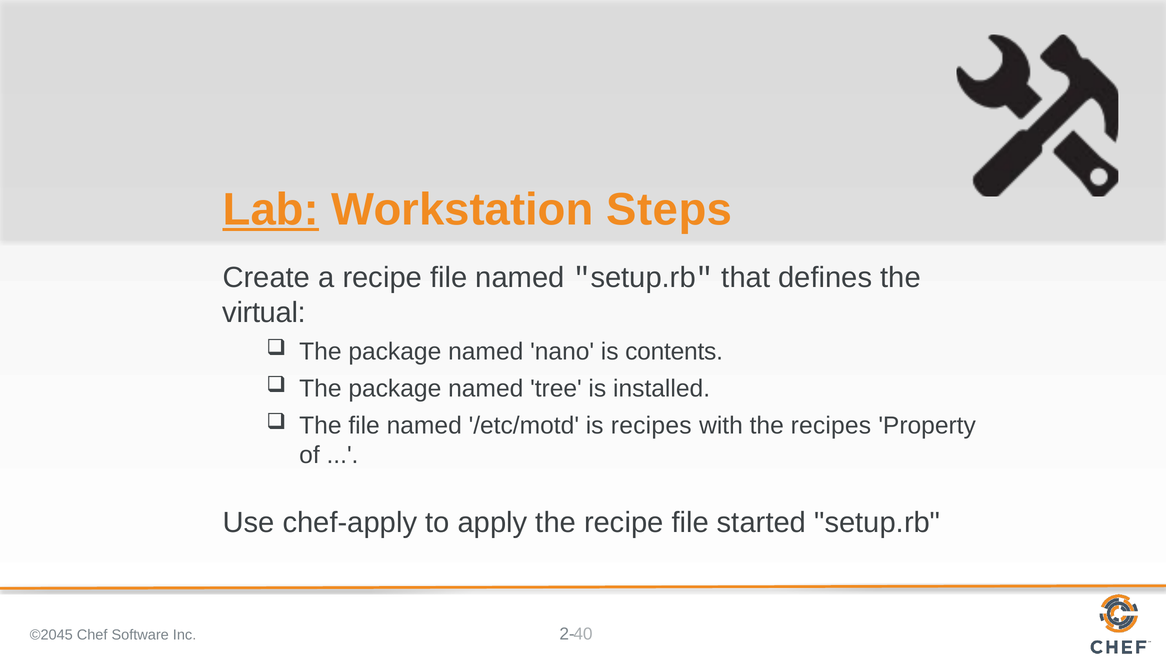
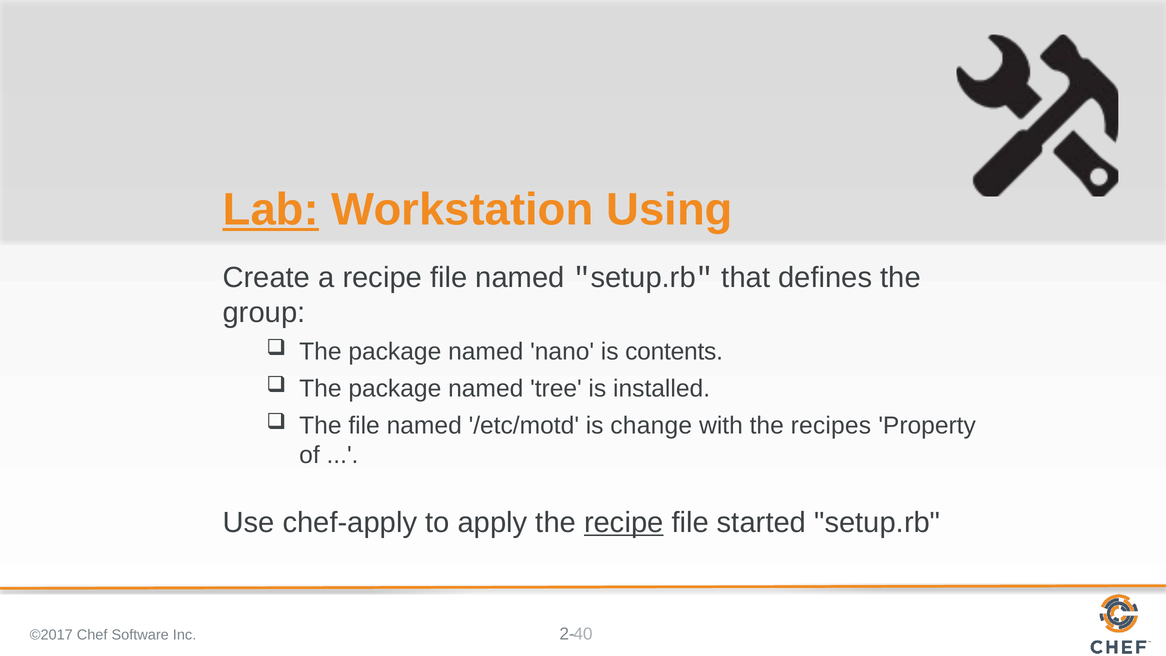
Steps: Steps -> Using (669, 210)
virtual: virtual -> group (264, 313)
is recipes: recipes -> change (651, 425)
recipe underline: none -> present (624, 523)
©2045: ©2045 -> ©2017 (51, 635)
